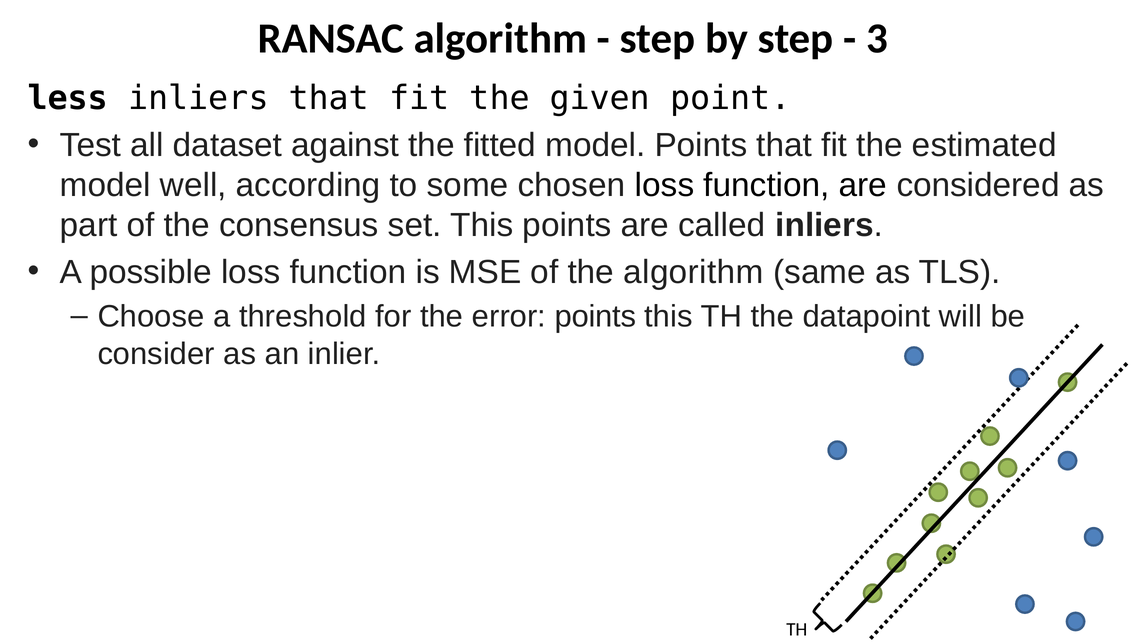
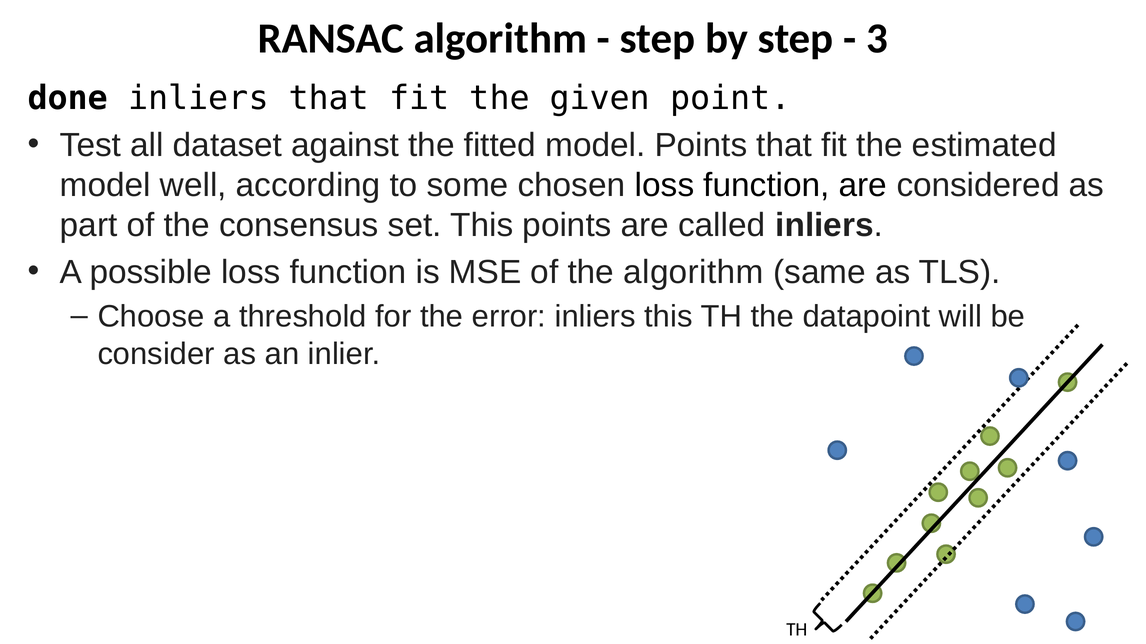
less: less -> done (68, 98)
error points: points -> inliers (595, 317)
